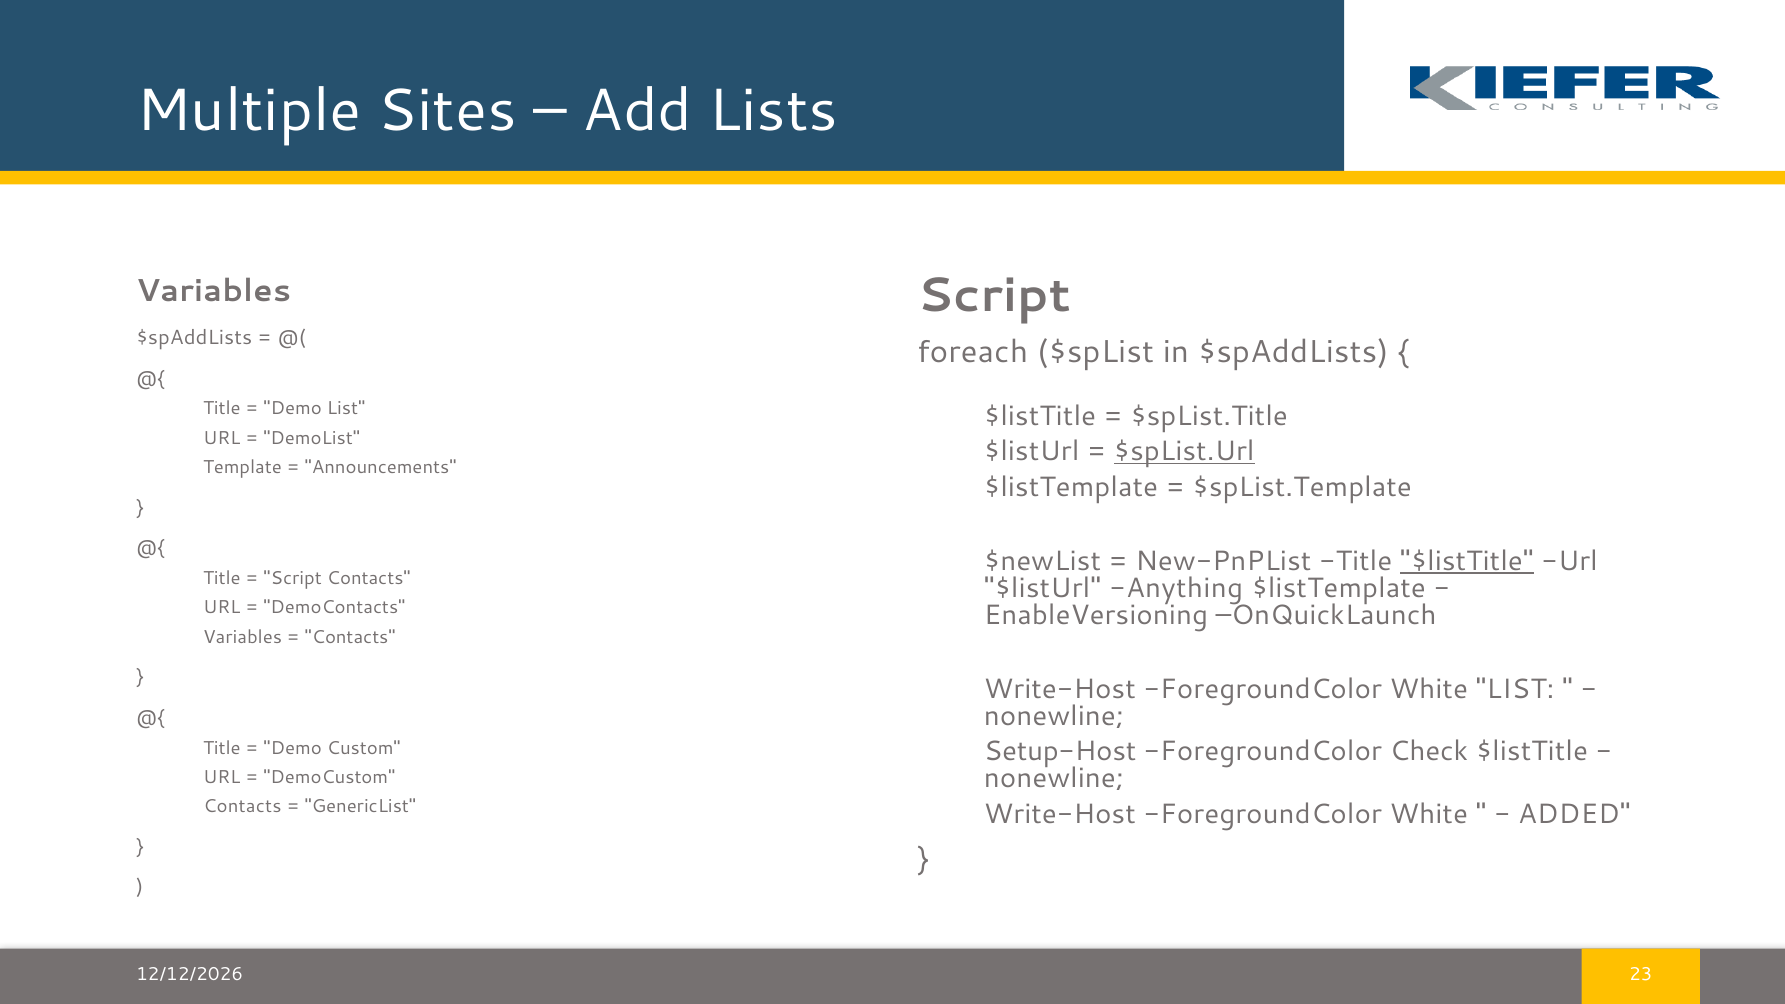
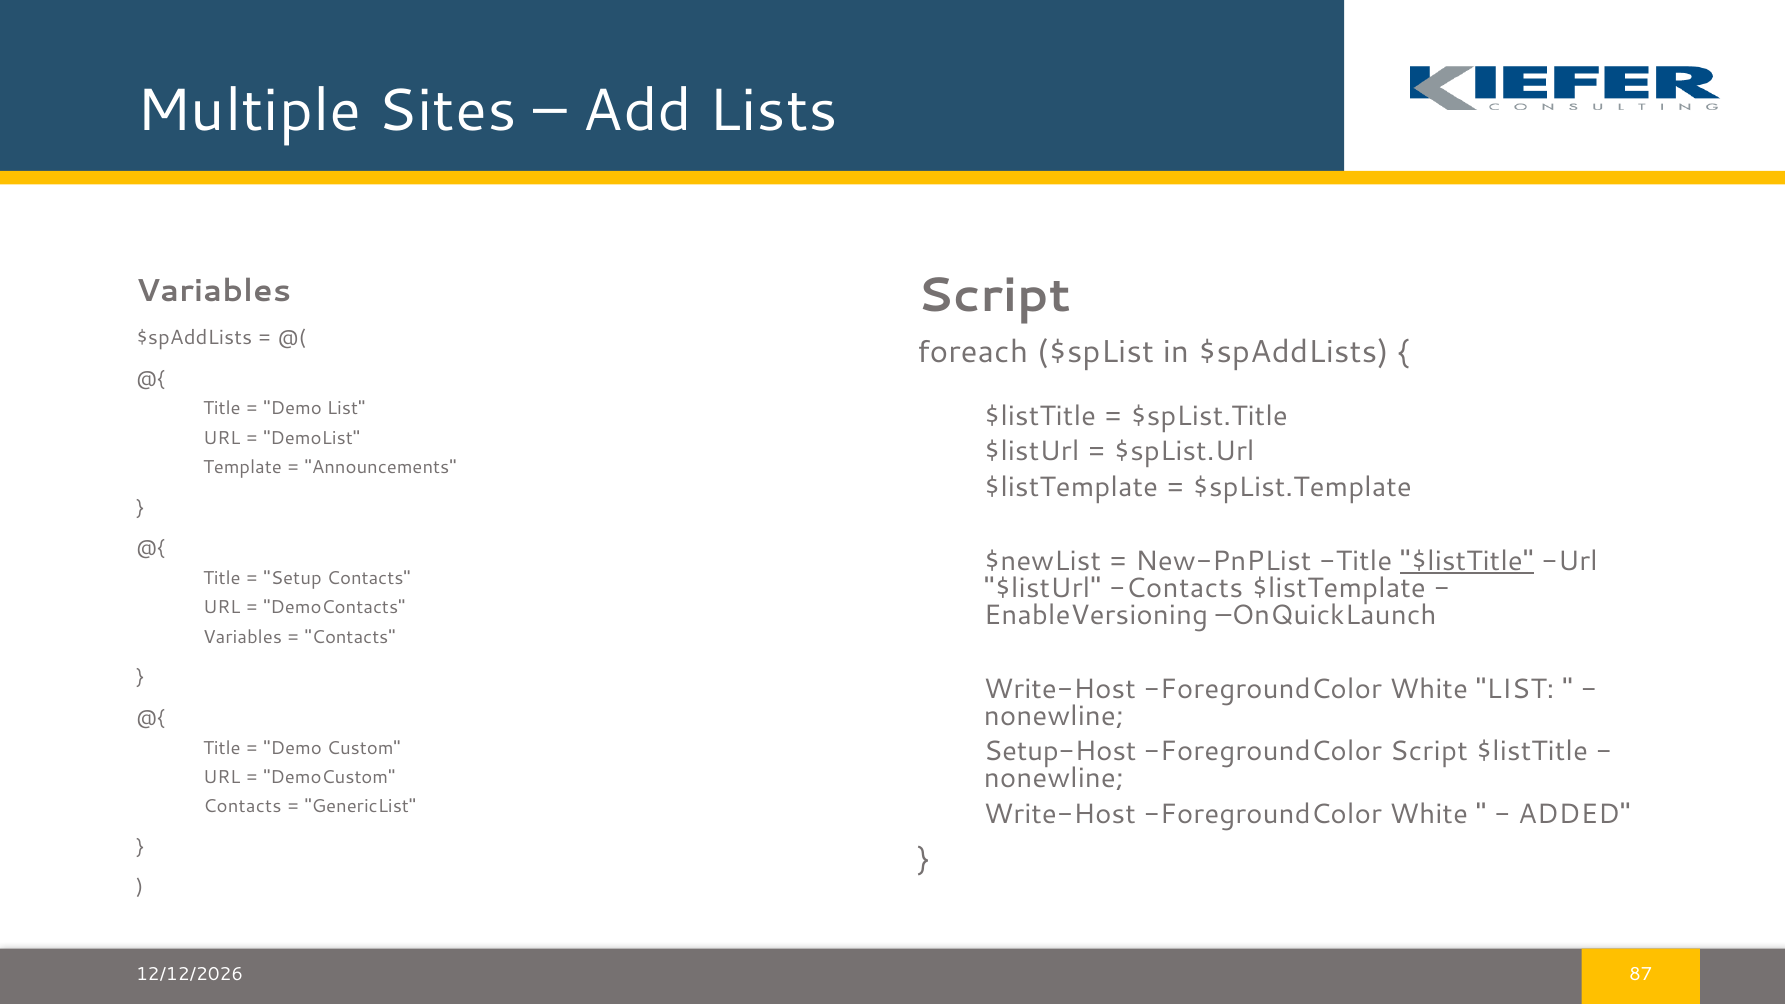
$spList.Url underline: present -> none (1184, 452)
Script: Script -> Setup (293, 578)
$listUrl Anything: Anything -> Contacts (1176, 588)
ForegroundColor Check: Check -> Script (1429, 751)
23: 23 -> 87 (1641, 975)
